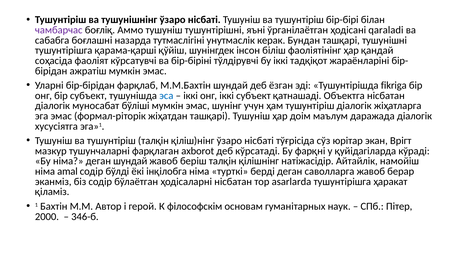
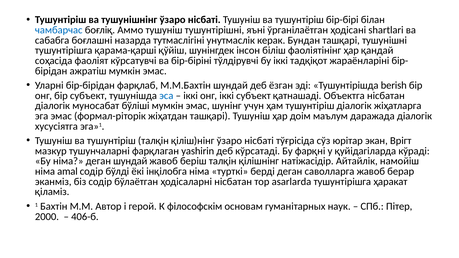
чамбарчас colour: purple -> blue (59, 30)
qaraladi: qaraladi -> shartlari (386, 30)
fikriga: fikriga -> berish (394, 85)
axborot: axborot -> yashirin (198, 151)
346-б: 346-б -> 406-б (85, 217)
